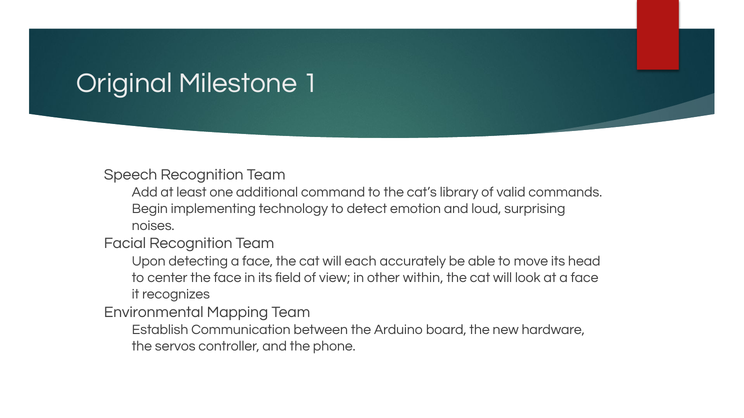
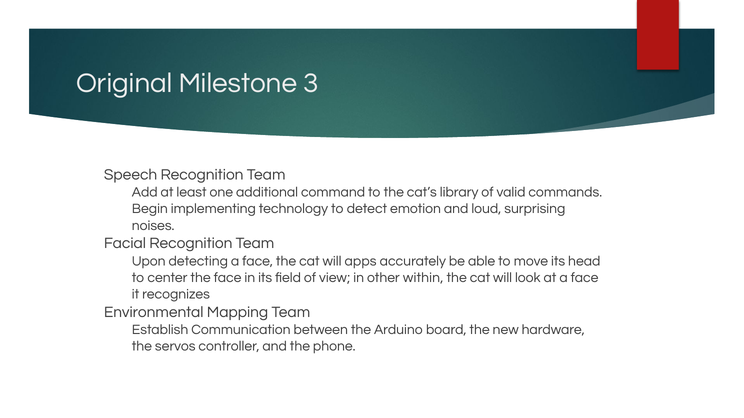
1: 1 -> 3 (311, 83)
each: each -> apps (361, 261)
